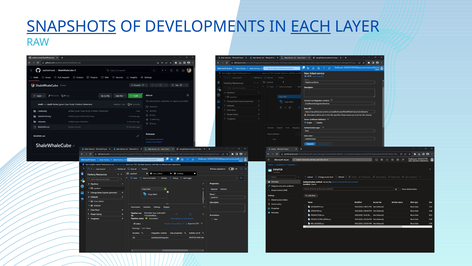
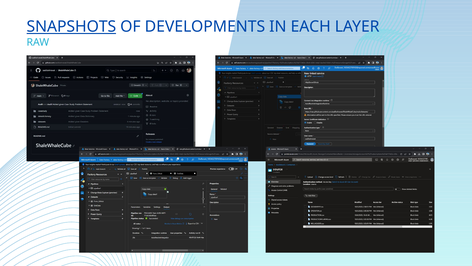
EACH underline: present -> none (311, 27)
